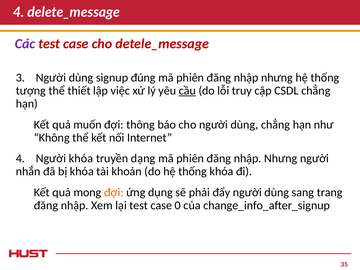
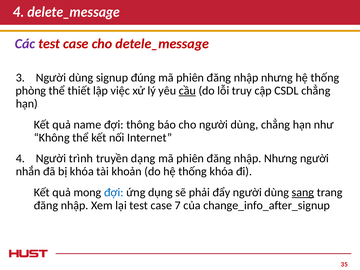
tượng: tượng -> phòng (31, 91)
muốn: muốn -> name (87, 125)
Người khóa: khóa -> trình (81, 159)
đợi colour: orange -> blue (114, 192)
sang underline: none -> present (303, 192)
0: 0 -> 7 (178, 205)
